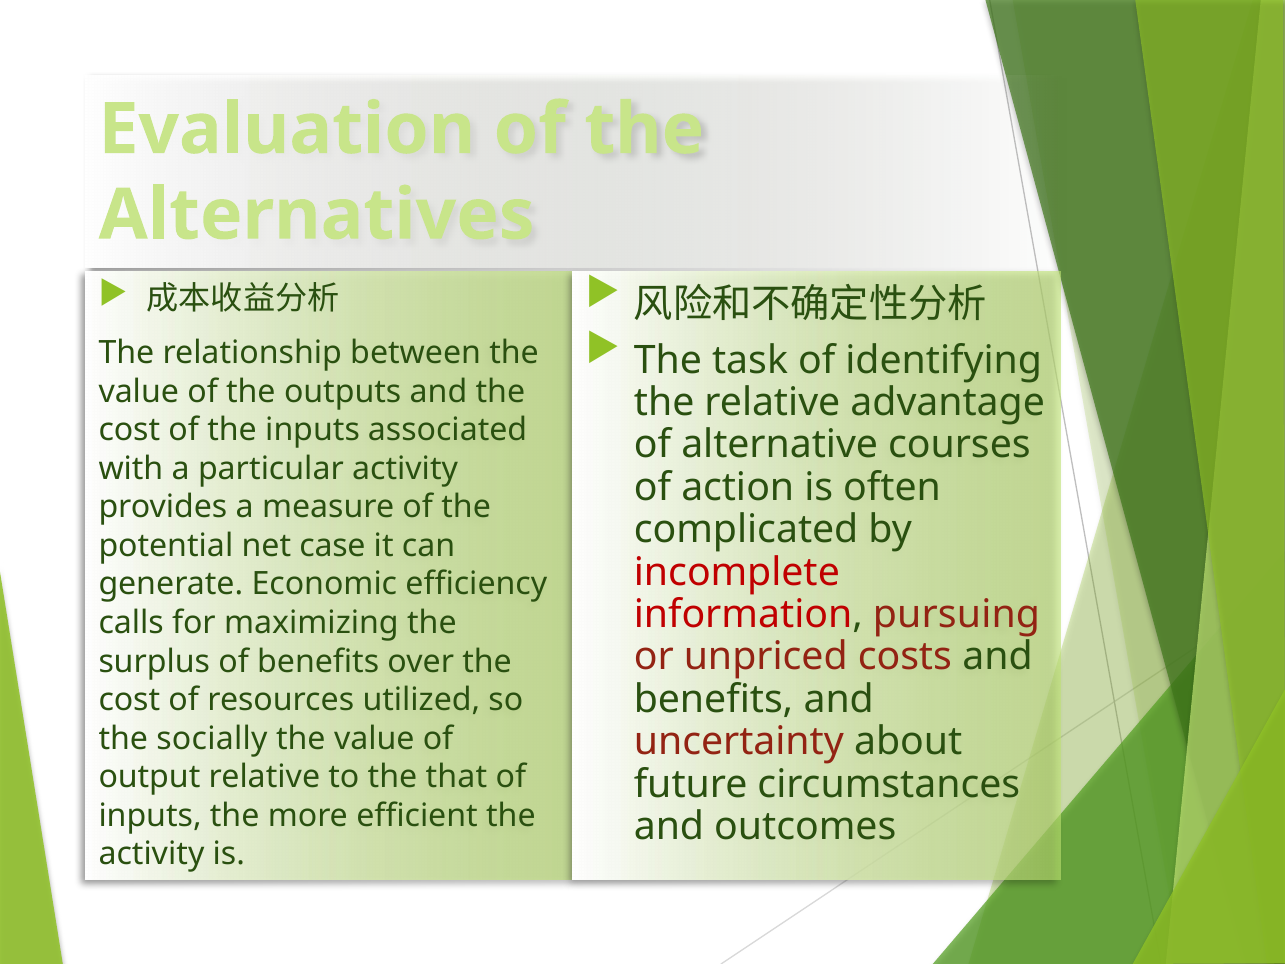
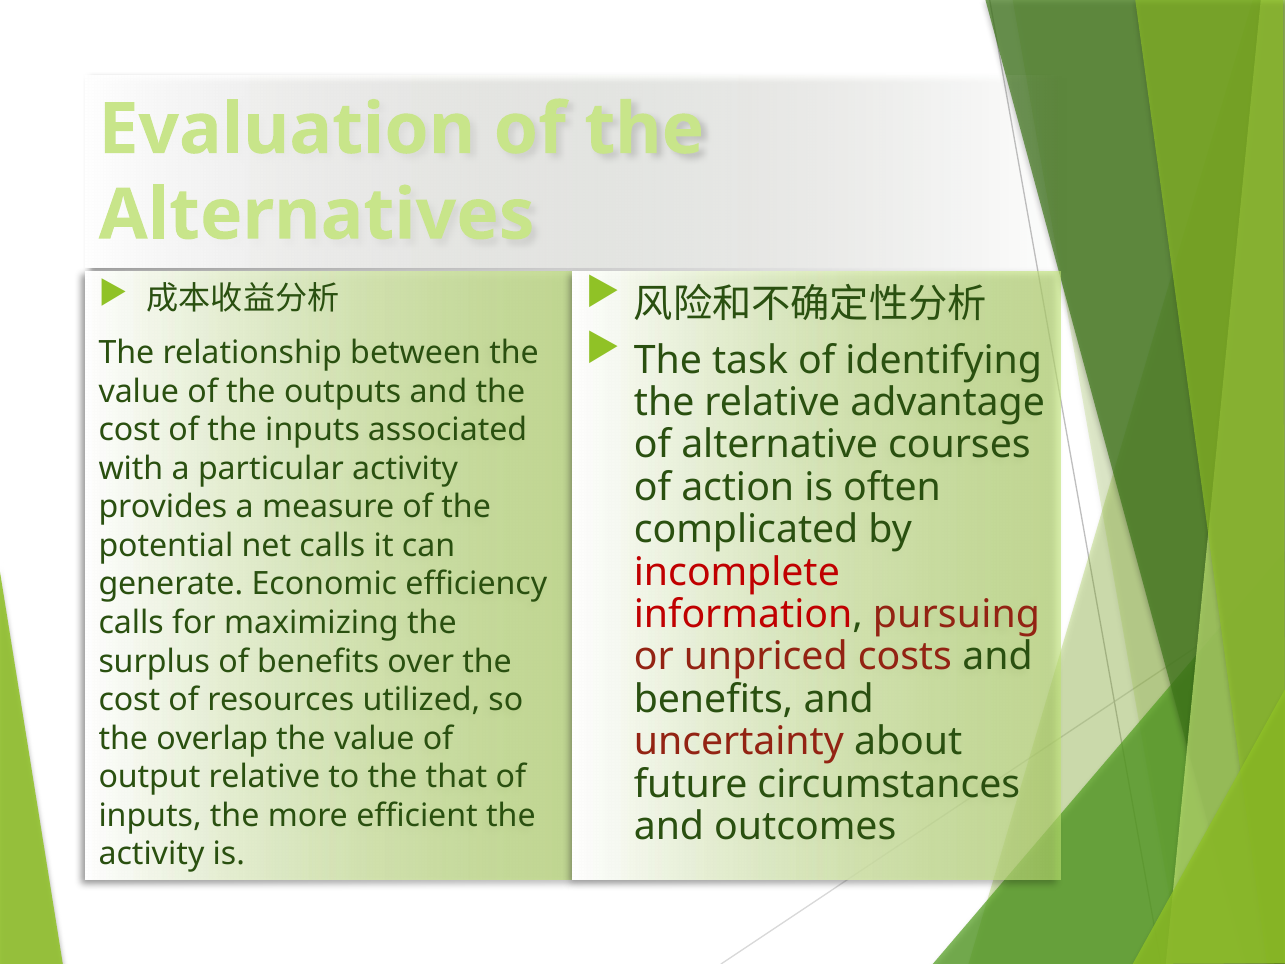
net case: case -> calls (332, 546)
socially: socially -> overlap (212, 738)
